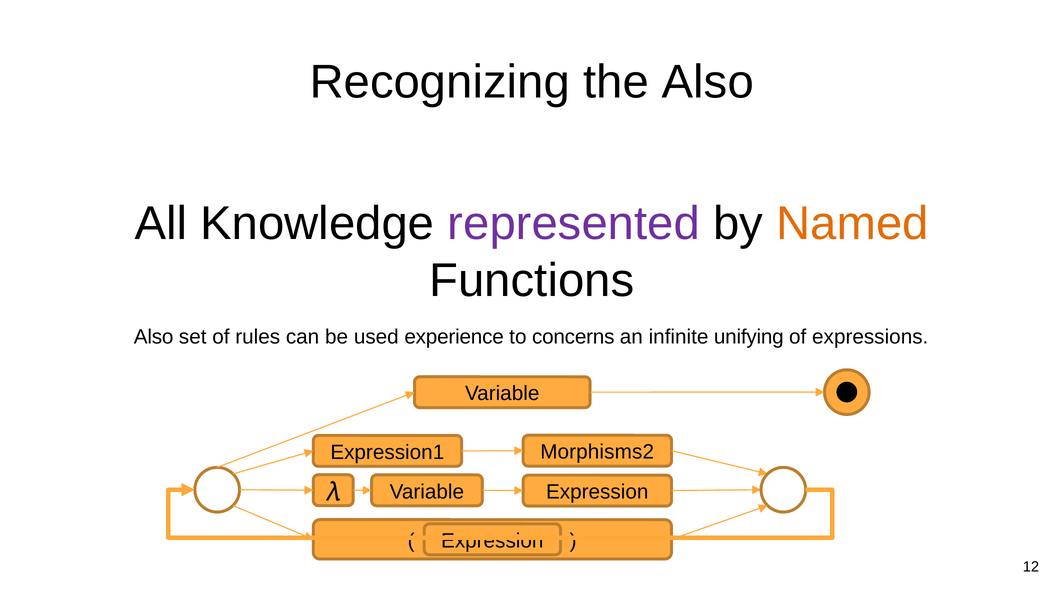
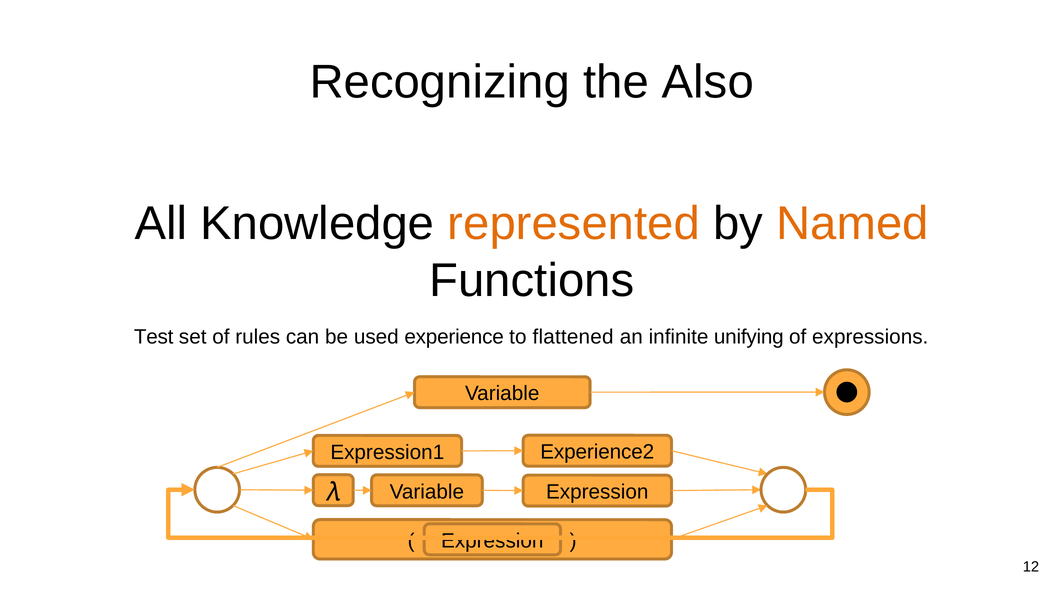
represented colour: purple -> orange (574, 224)
Also: Also -> Test (154, 337)
concerns: concerns -> flattened (573, 337)
Morphisms2: Morphisms2 -> Experience2 (597, 452)
